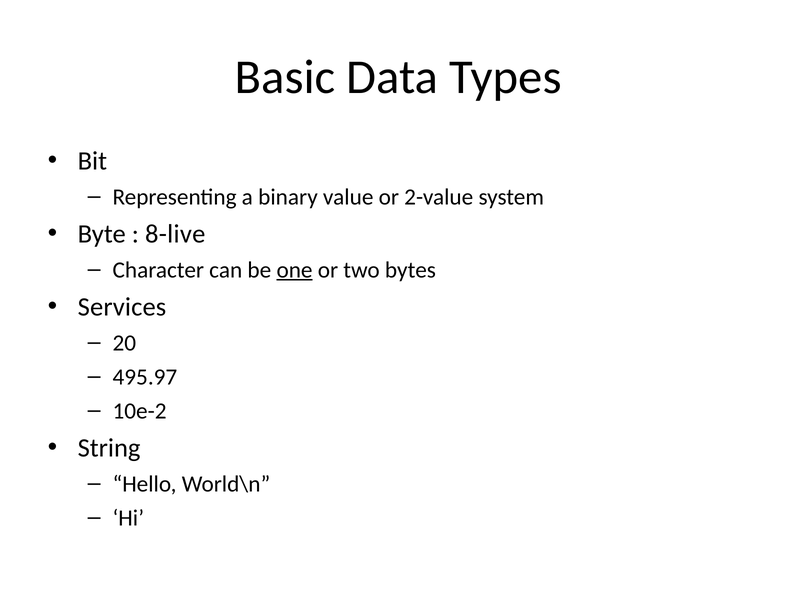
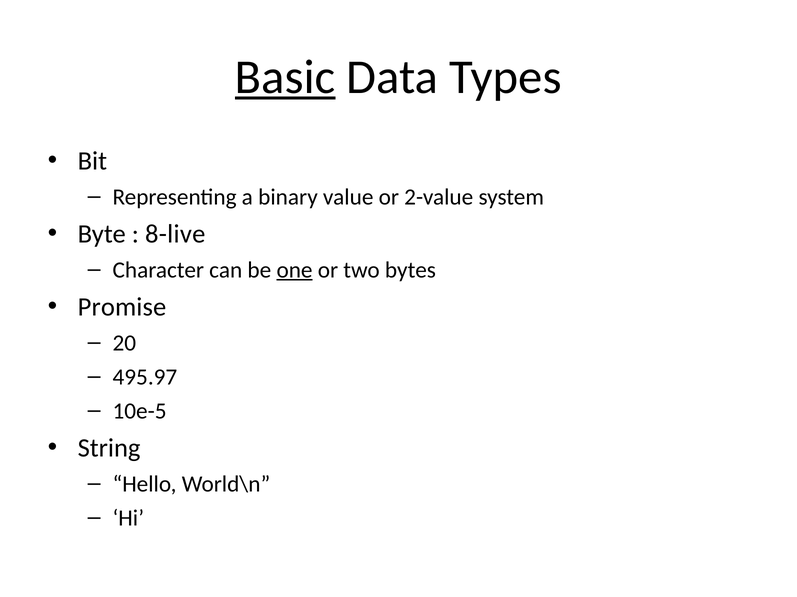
Basic underline: none -> present (285, 77)
Services: Services -> Promise (122, 307)
10e-2: 10e-2 -> 10e-5 (140, 412)
